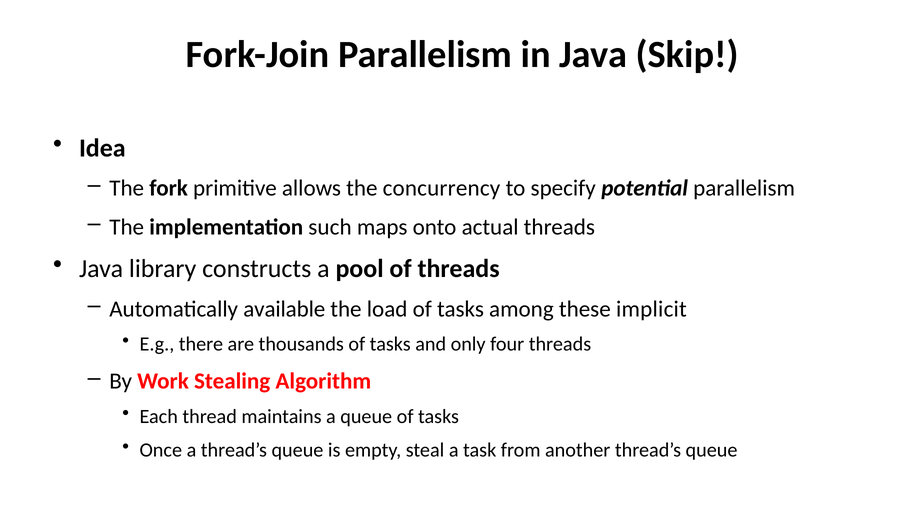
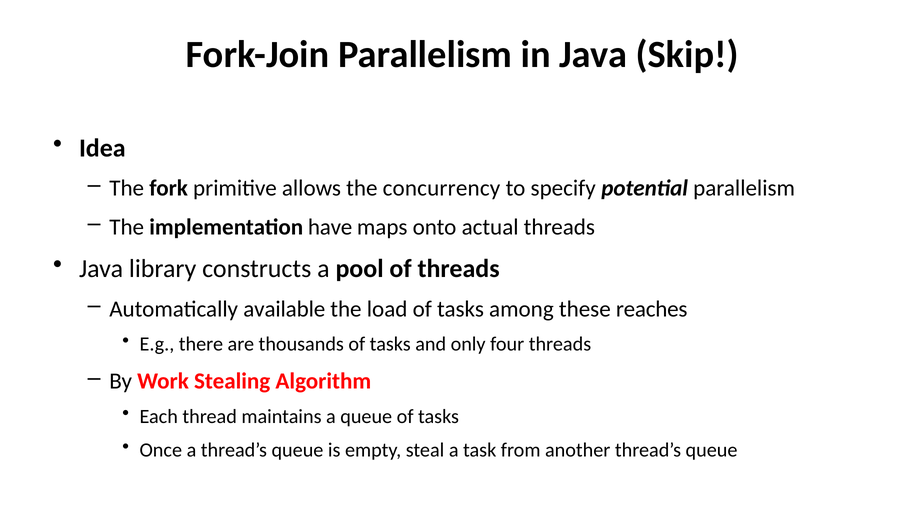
such: such -> have (330, 227)
implicit: implicit -> reaches (652, 309)
